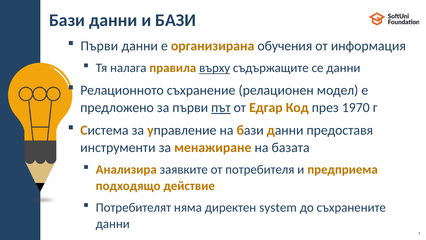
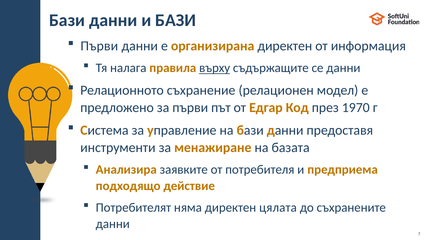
организирана обучения: обучения -> директен (285, 46)
път underline: present -> none (221, 107)
system: system -> цялата (278, 207)
